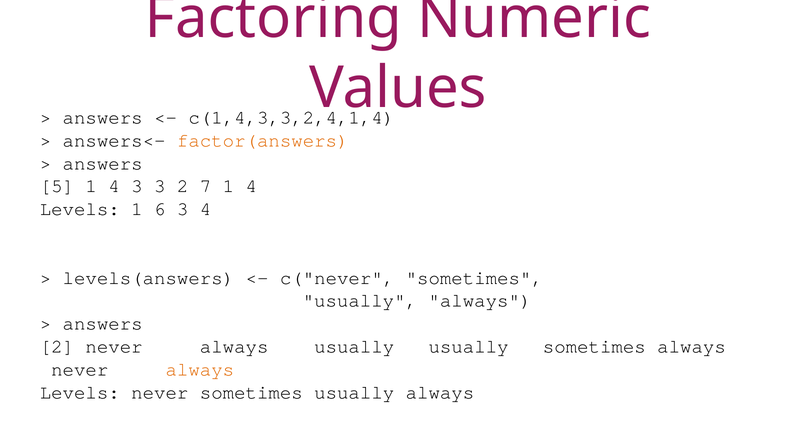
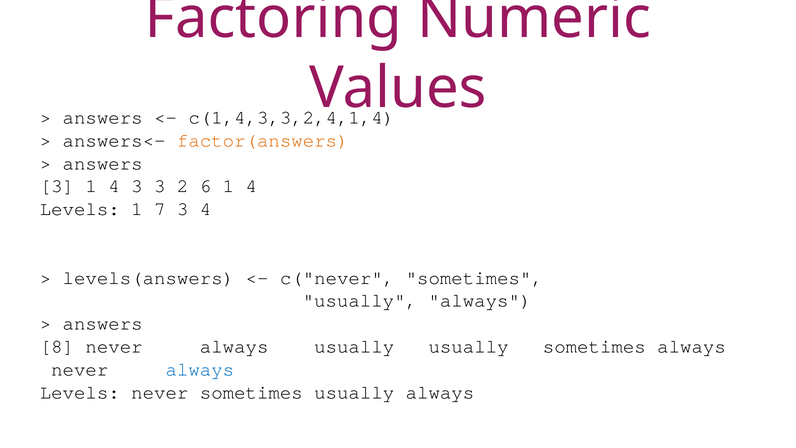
5: 5 -> 3 (57, 186)
7: 7 -> 6 (206, 186)
6: 6 -> 7 (160, 209)
2: 2 -> 8 (57, 346)
always colour: orange -> blue (200, 369)
